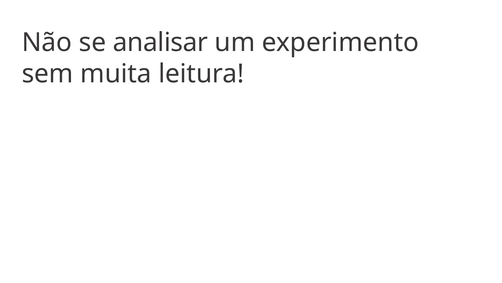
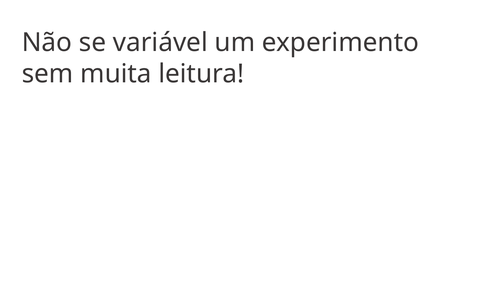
analisar: analisar -> variável (160, 42)
